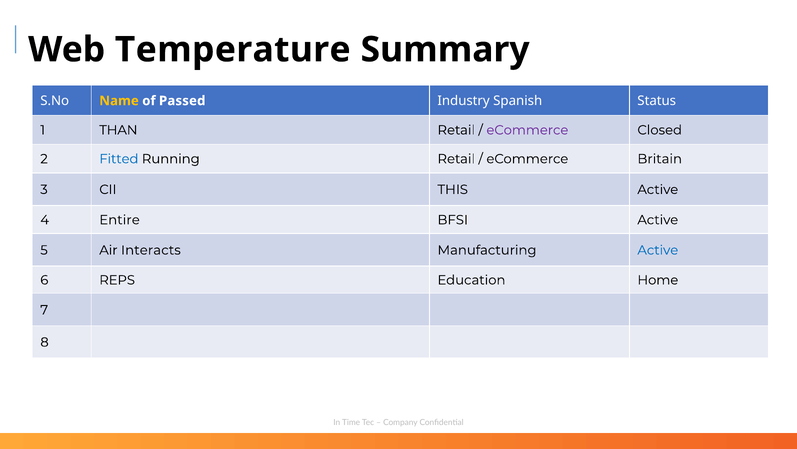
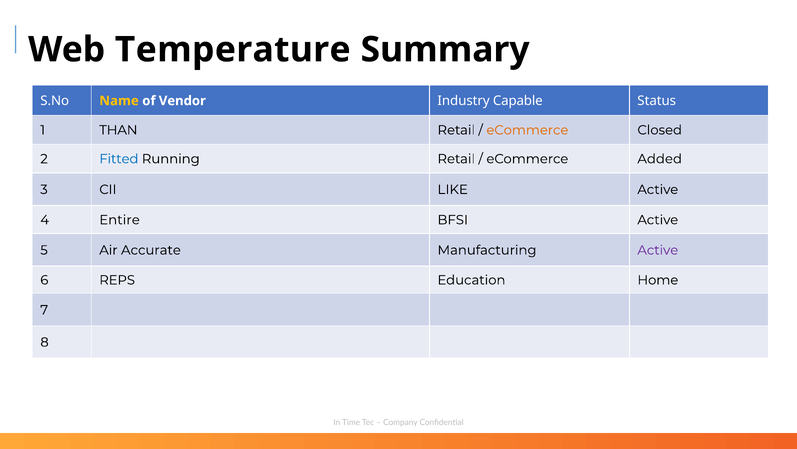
Passed: Passed -> Vendor (182, 101)
Spanish: Spanish -> Capable (518, 101)
eCommerce colour: purple -> orange (527, 130)
Britain: Britain -> Added (660, 159)
THIS: THIS -> LIKE (453, 189)
Interacts: Interacts -> Accurate (151, 250)
Active colour: blue -> purple (658, 250)
